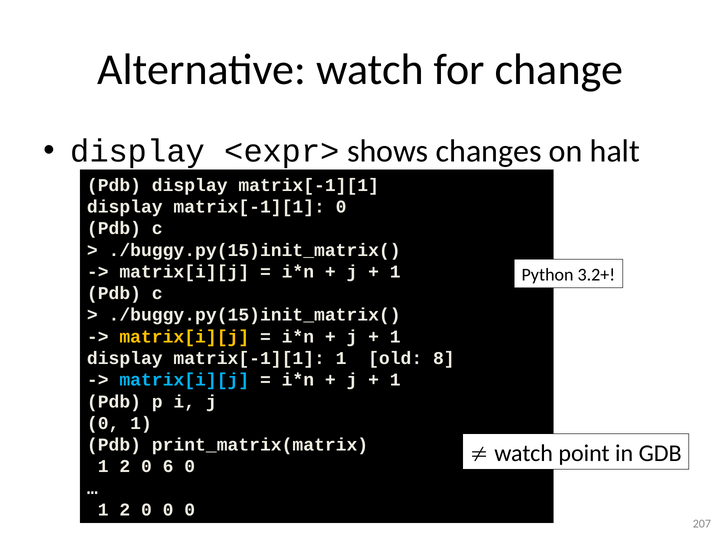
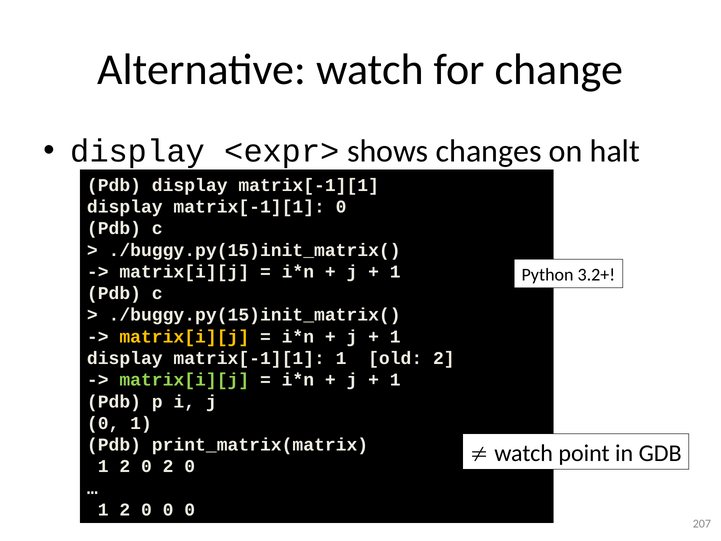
old 8: 8 -> 2 (444, 358)
matrix[i][j colour: light blue -> light green (184, 380)
0 6: 6 -> 2 (168, 466)
